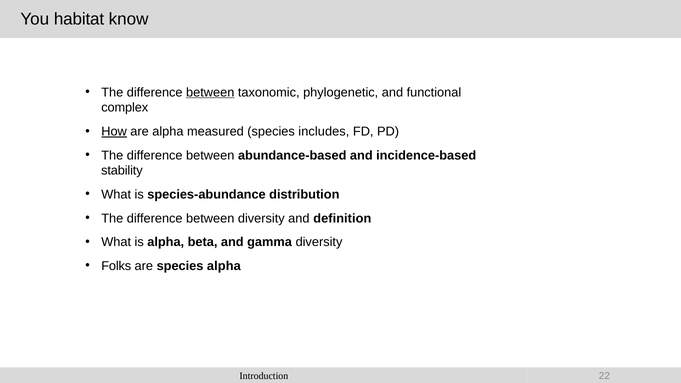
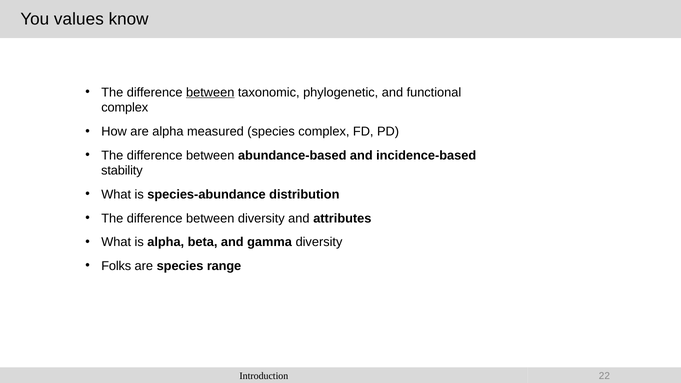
habitat: habitat -> values (79, 19)
How underline: present -> none (114, 132)
species includes: includes -> complex (324, 132)
definition: definition -> attributes (342, 218)
species alpha: alpha -> range (224, 266)
